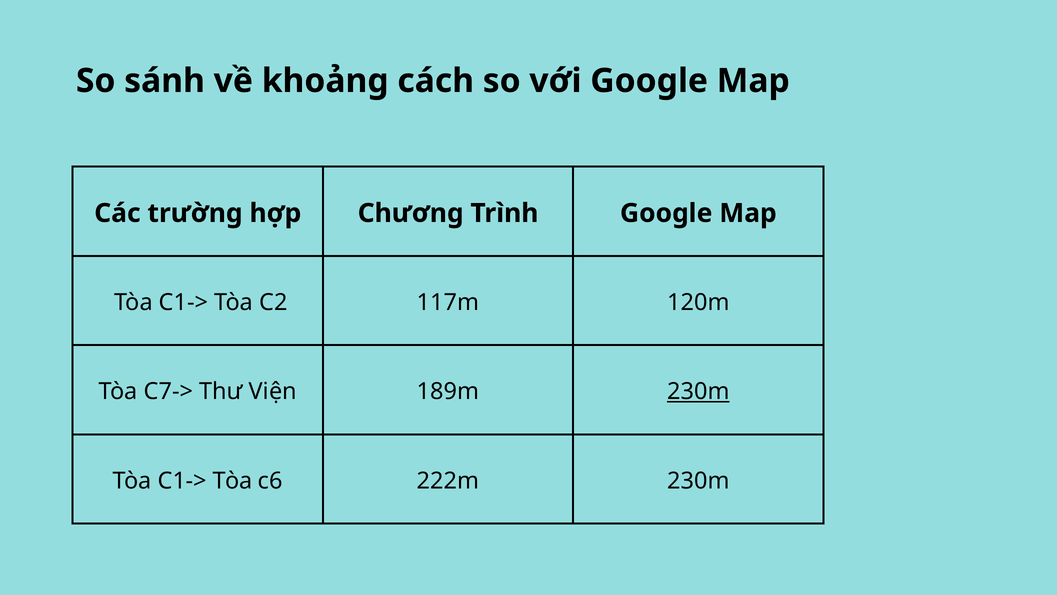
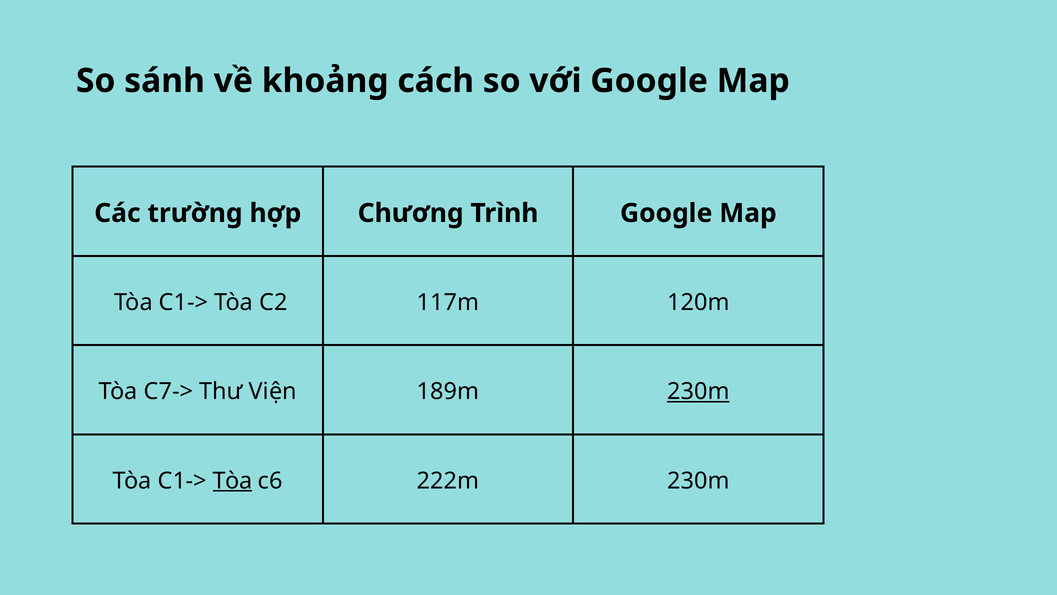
Tòa underline: none -> present (233, 480)
